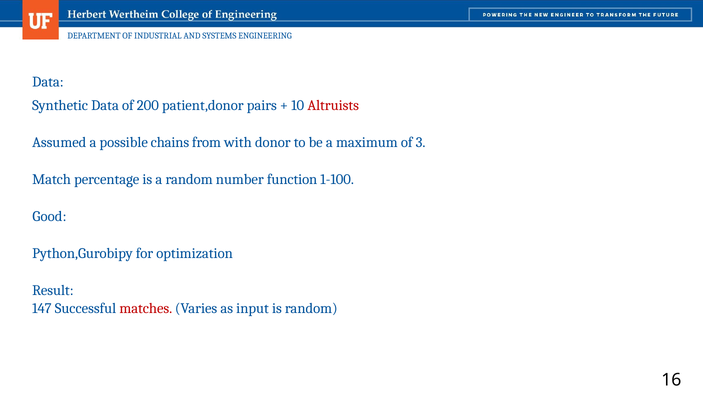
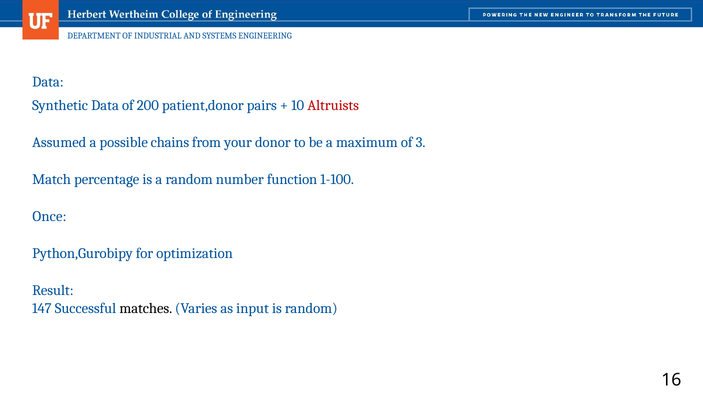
with: with -> your (238, 142)
Good: Good -> Once (49, 217)
matches colour: red -> black (146, 309)
